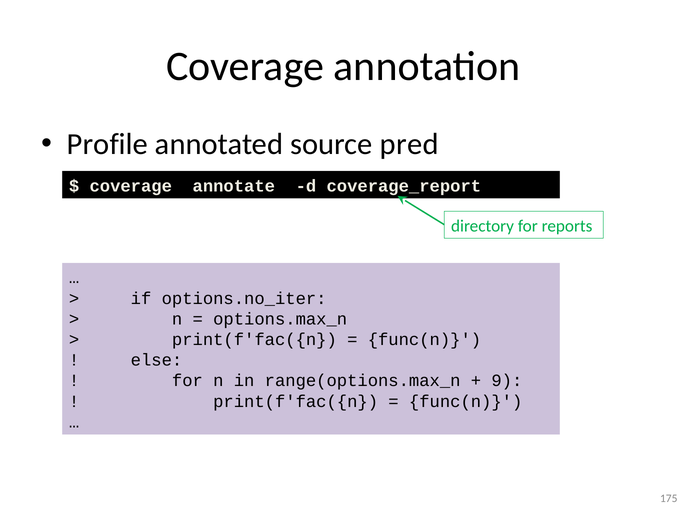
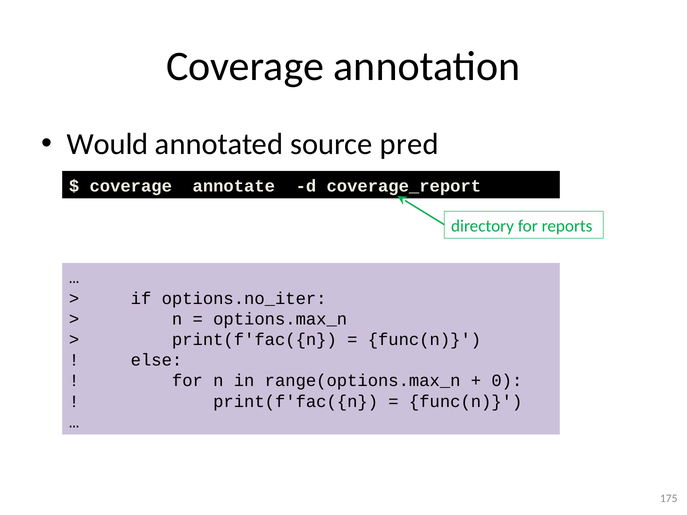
Profile: Profile -> Would (108, 144)
9: 9 -> 0 (507, 381)
